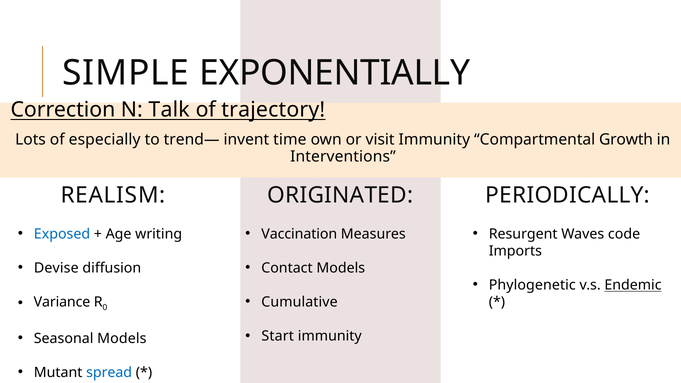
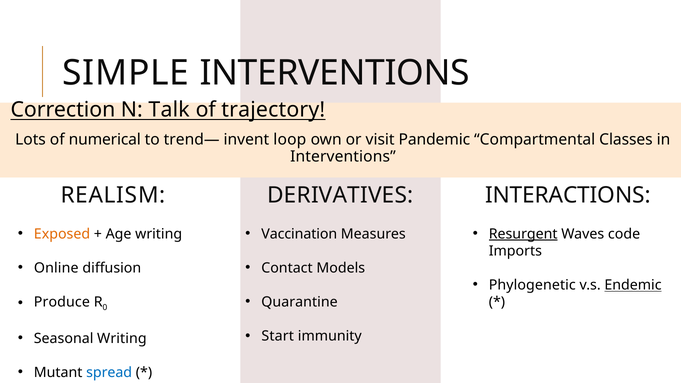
SIMPLE EXPONENTIALLY: EXPONENTIALLY -> INTERVENTIONS (335, 73)
especially: especially -> numerical (105, 140)
time: time -> loop (290, 140)
visit Immunity: Immunity -> Pandemic (434, 140)
Growth: Growth -> Classes (626, 140)
ORIGINATED: ORIGINATED -> DERIVATIVES (340, 195)
PERIODICALLY: PERIODICALLY -> INTERACTIONS (568, 195)
Exposed colour: blue -> orange (62, 234)
Resurgent underline: none -> present (523, 234)
Devise: Devise -> Online (56, 268)
Cumulative: Cumulative -> Quarantine (300, 302)
Variance: Variance -> Produce (62, 302)
Seasonal Models: Models -> Writing (122, 339)
